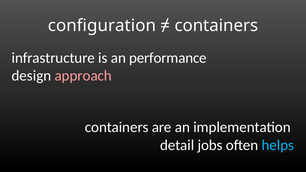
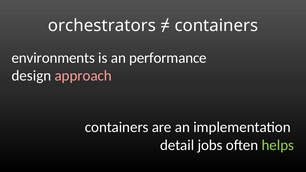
configuration: configuration -> orchestrators (102, 26)
infrastructure: infrastructure -> environments (53, 58)
helps colour: light blue -> light green (278, 145)
